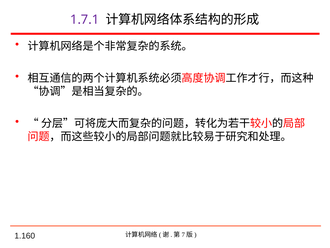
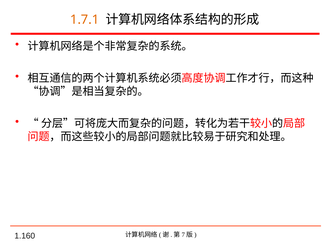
1.7.1 colour: purple -> orange (85, 20)
